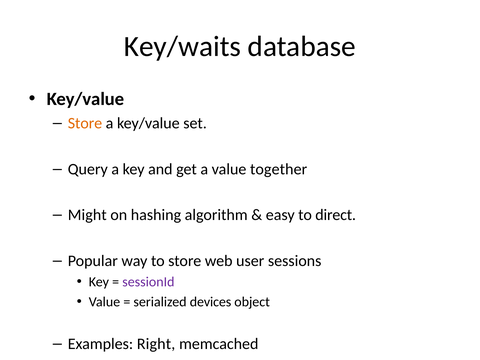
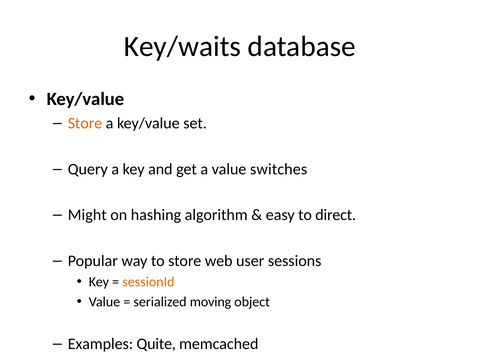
together: together -> switches (279, 169)
sessionId colour: purple -> orange (148, 282)
devices: devices -> moving (211, 302)
Right: Right -> Quite (156, 344)
